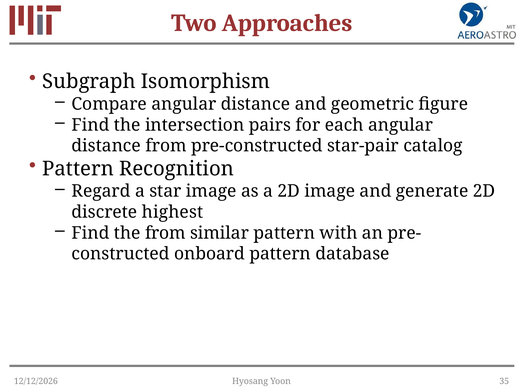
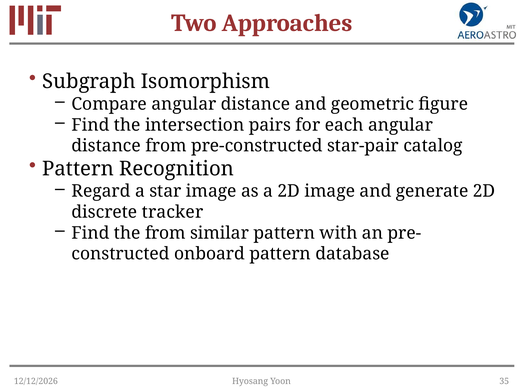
highest: highest -> tracker (173, 212)
